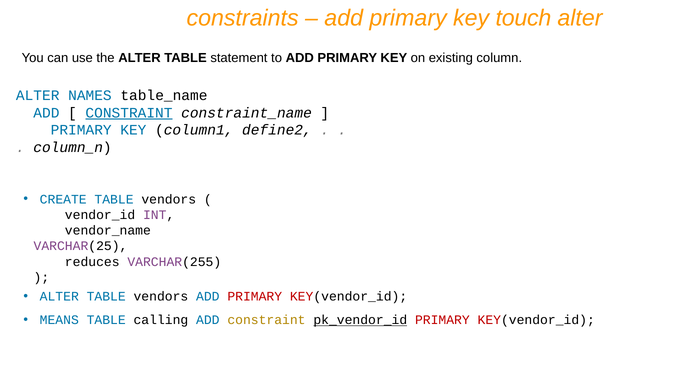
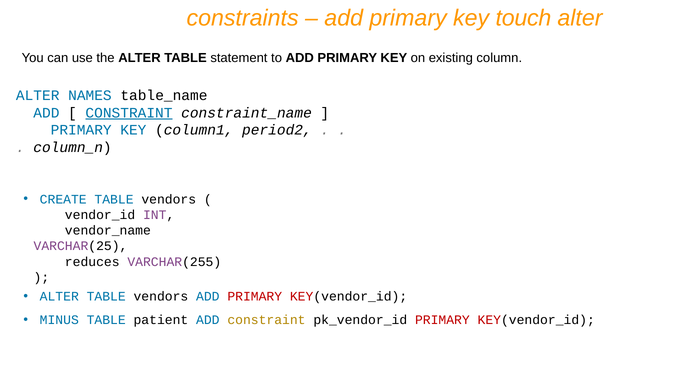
define2: define2 -> period2 (277, 130)
MEANS: MEANS -> MINUS (59, 320)
calling: calling -> patient (161, 320)
pk_vendor_id underline: present -> none (360, 320)
